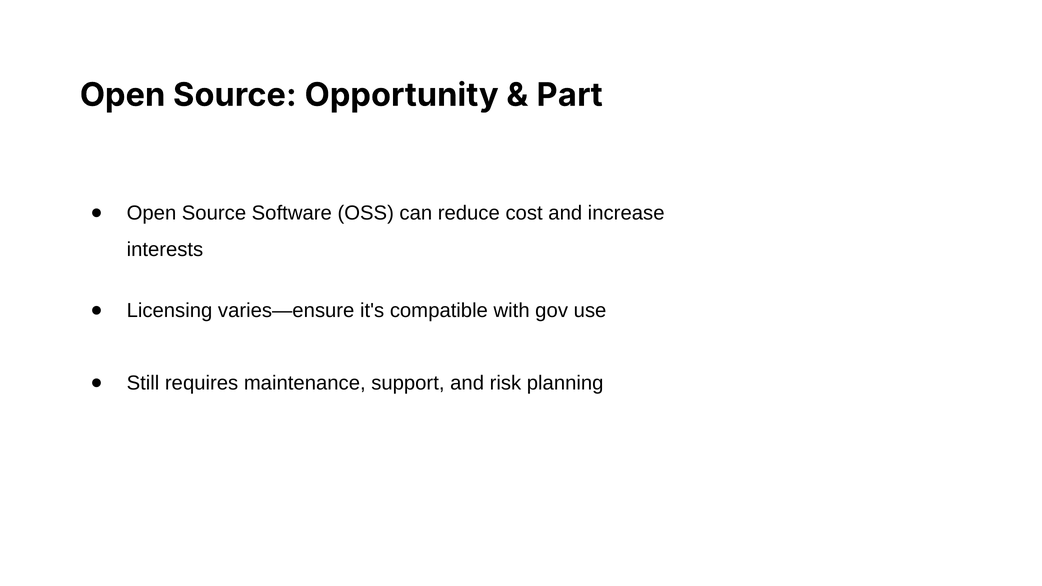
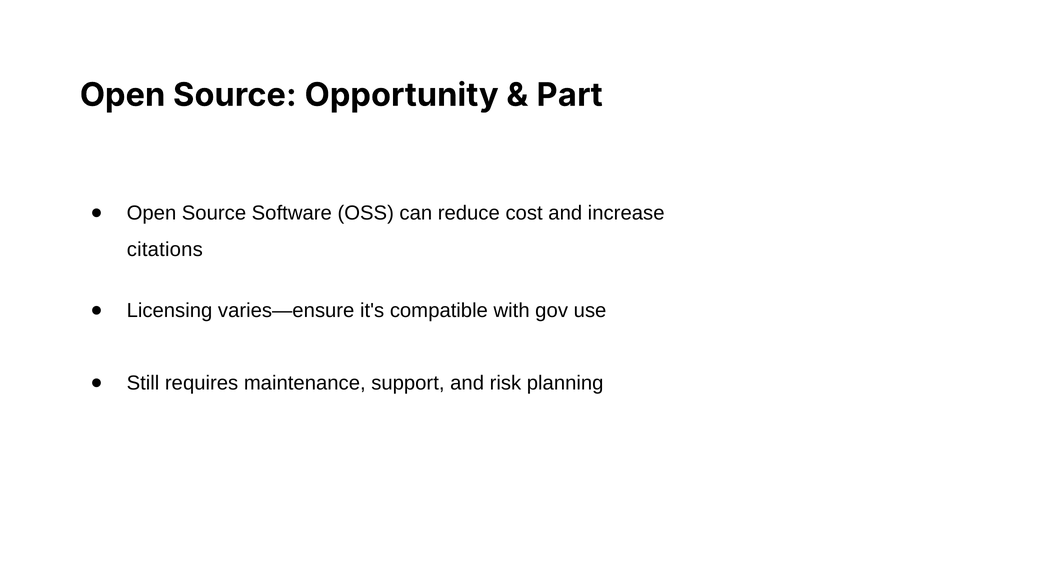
interests: interests -> citations (165, 250)
